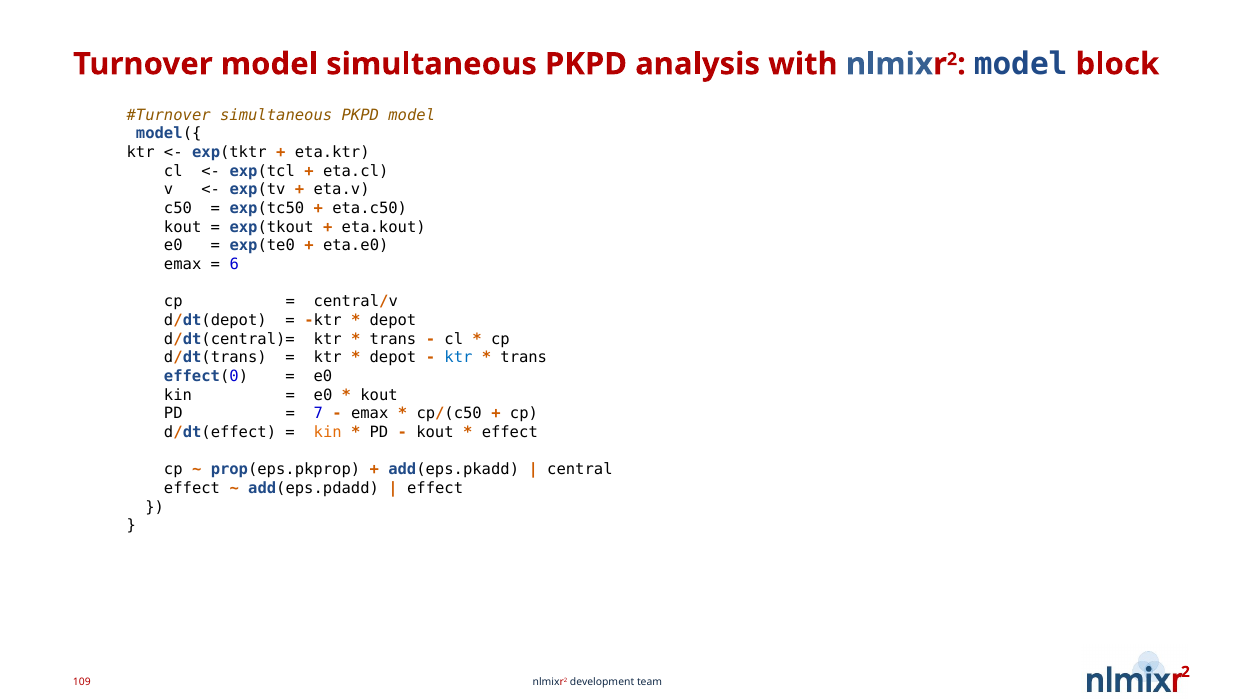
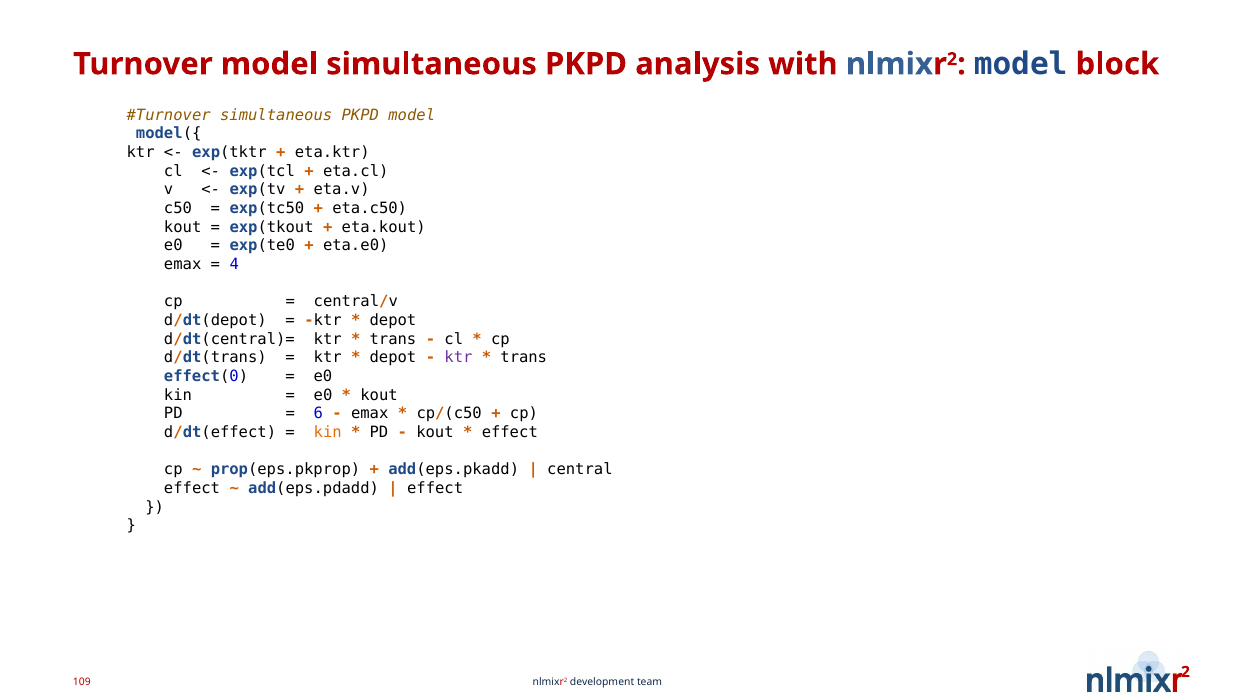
6: 6 -> 4 (234, 264)
ktr colour: blue -> purple (458, 358)
7: 7 -> 6 (318, 414)
